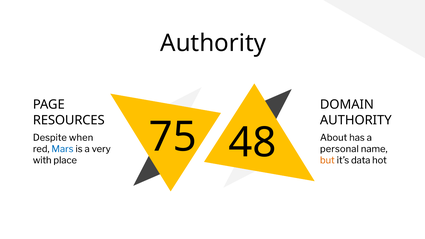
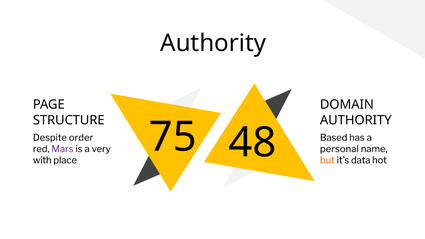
RESOURCES: RESOURCES -> STRUCTURE (69, 120)
when: when -> order (81, 138)
About: About -> Based (334, 138)
Mars colour: blue -> purple (62, 149)
